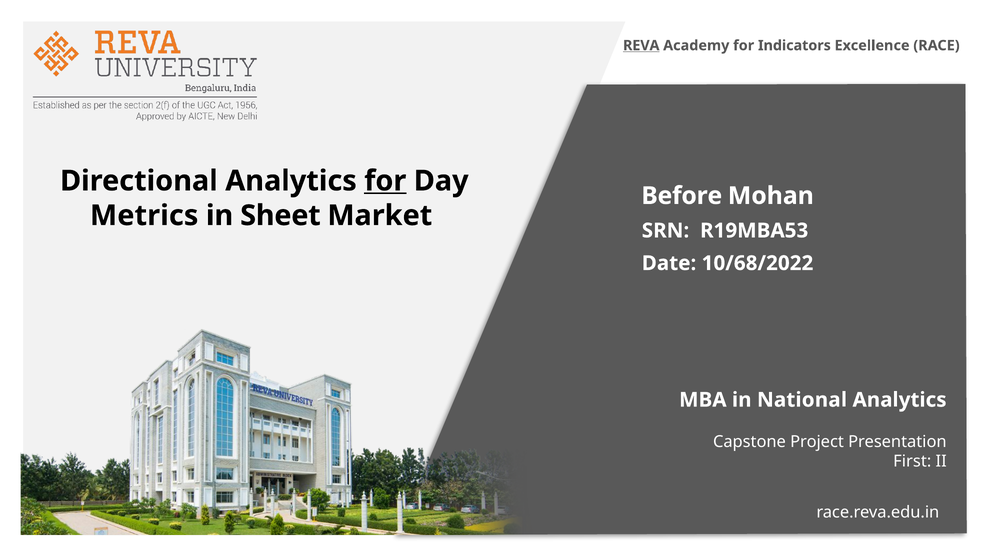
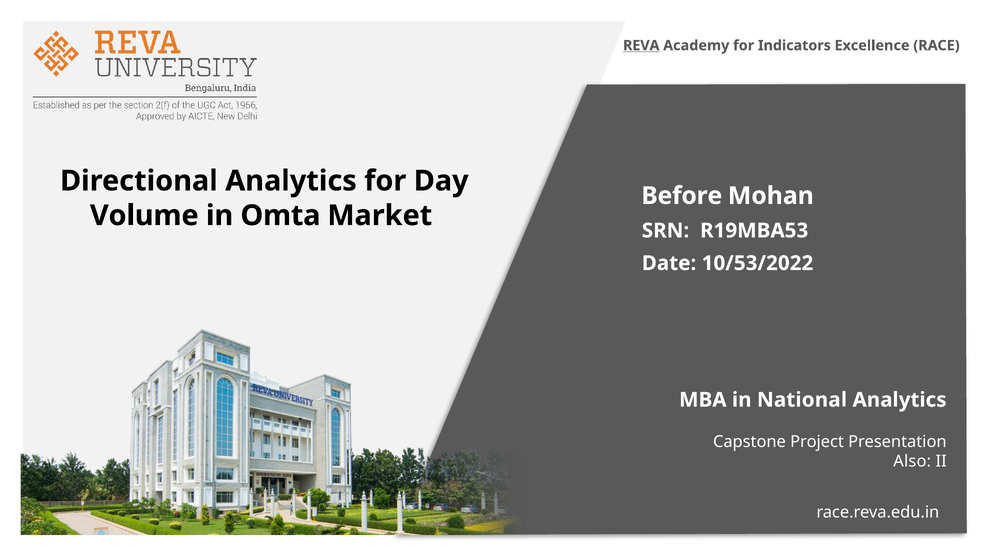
for underline: present -> none (385, 181)
Metrics: Metrics -> Volume (144, 216)
Sheet: Sheet -> Omta (280, 216)
10/68/2022: 10/68/2022 -> 10/53/2022 (757, 263)
First: First -> Also (912, 461)
